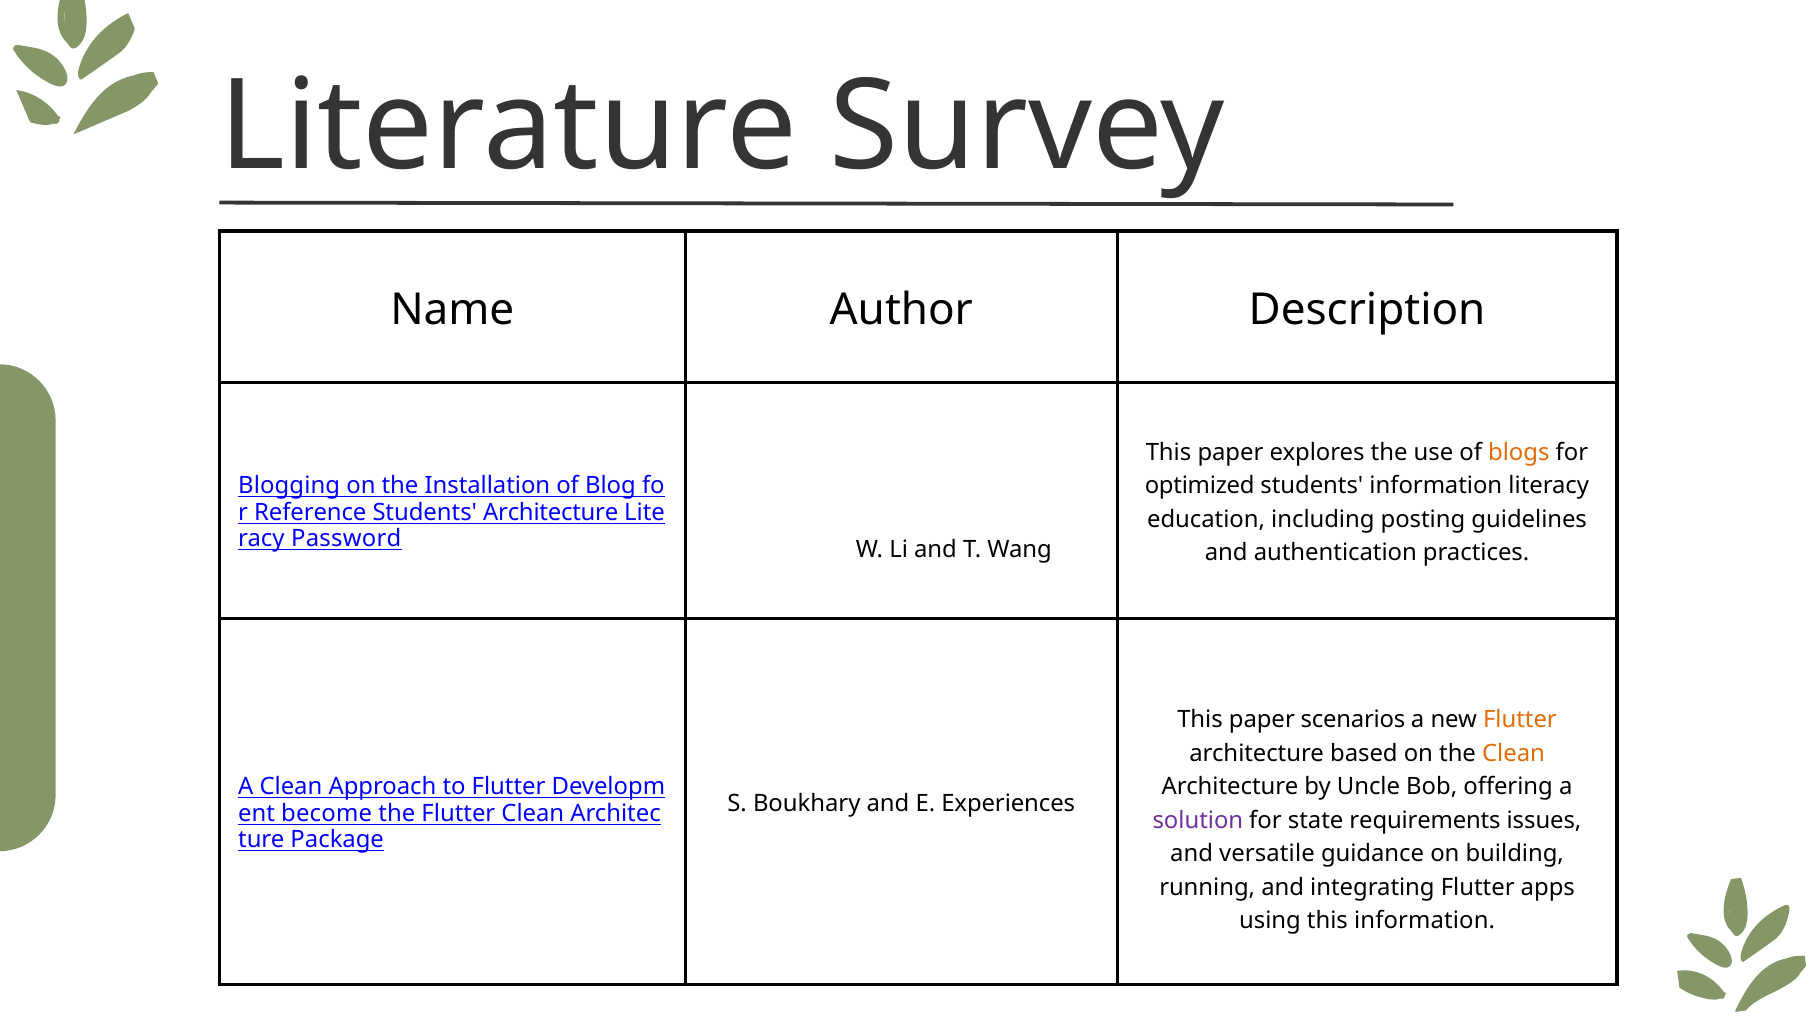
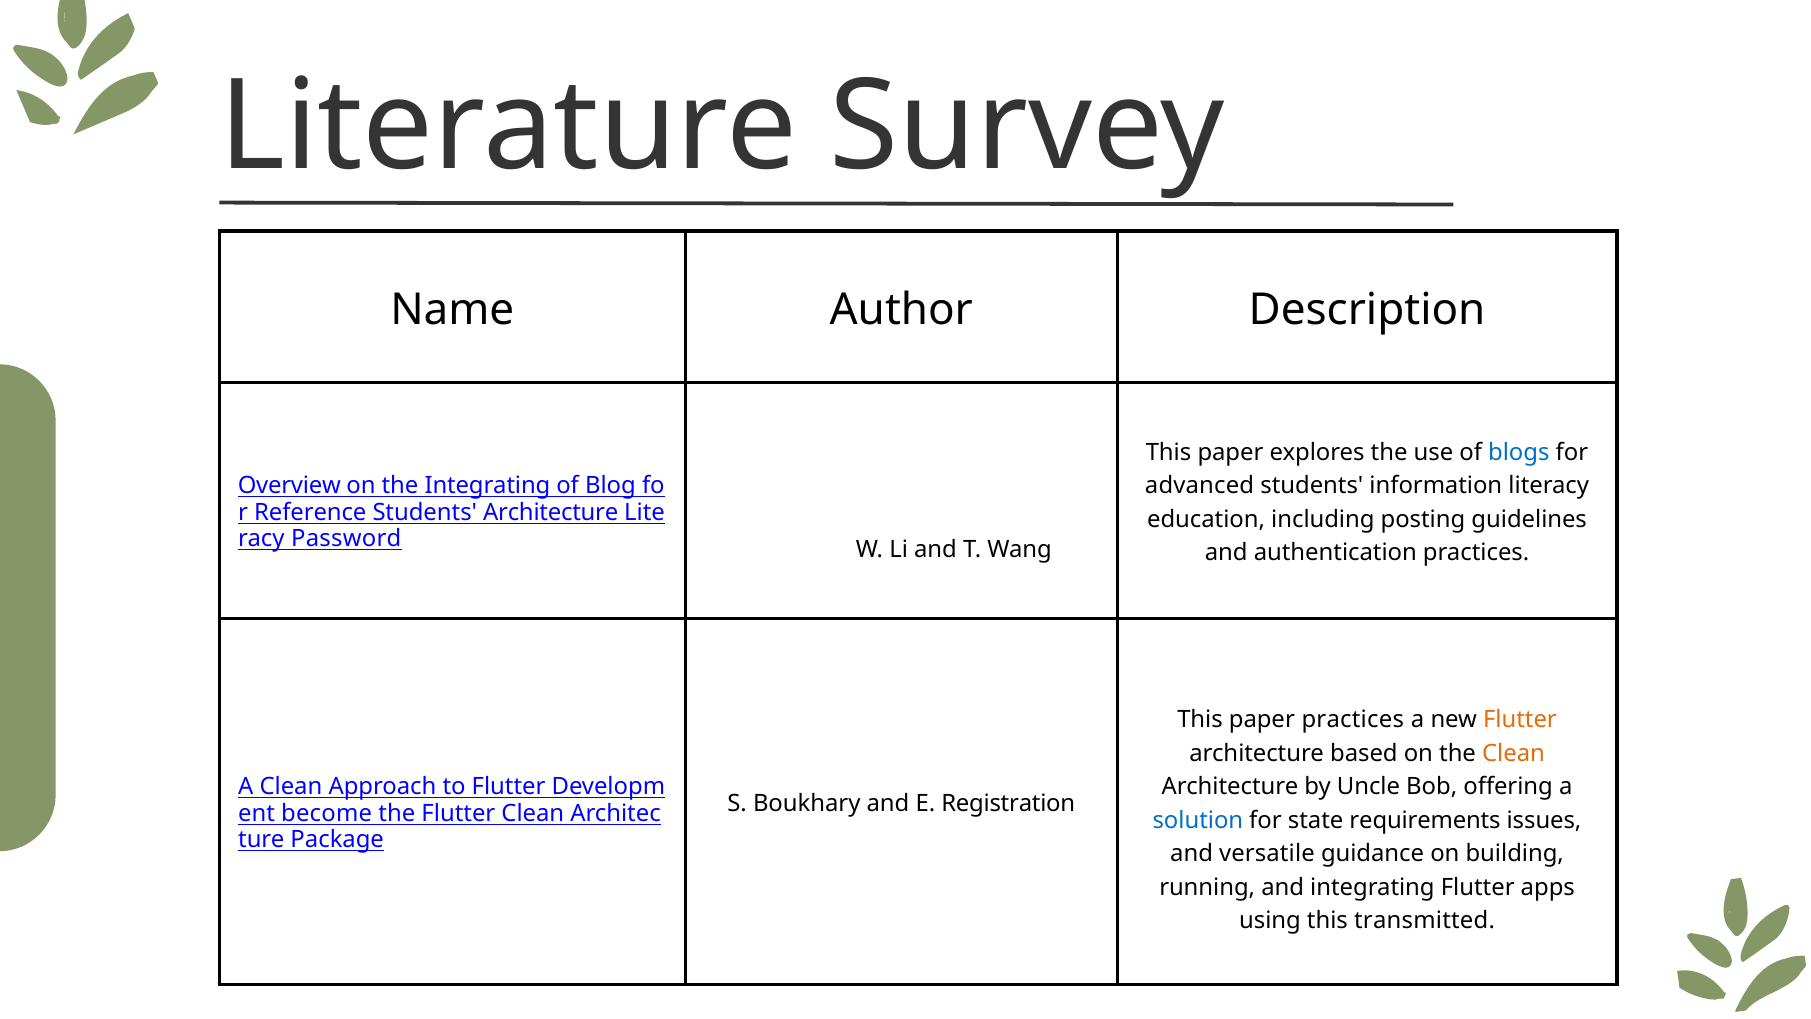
blogs colour: orange -> blue (1519, 452)
Blogging: Blogging -> Overview (289, 486)
the Installation: Installation -> Integrating (487, 486)
optimized: optimized -> advanced (1200, 486)
paper scenarios: scenarios -> practices (1353, 720)
Experiences: Experiences -> Registration (1008, 803)
solution colour: purple -> blue (1198, 820)
this information: information -> transmitted (1425, 920)
